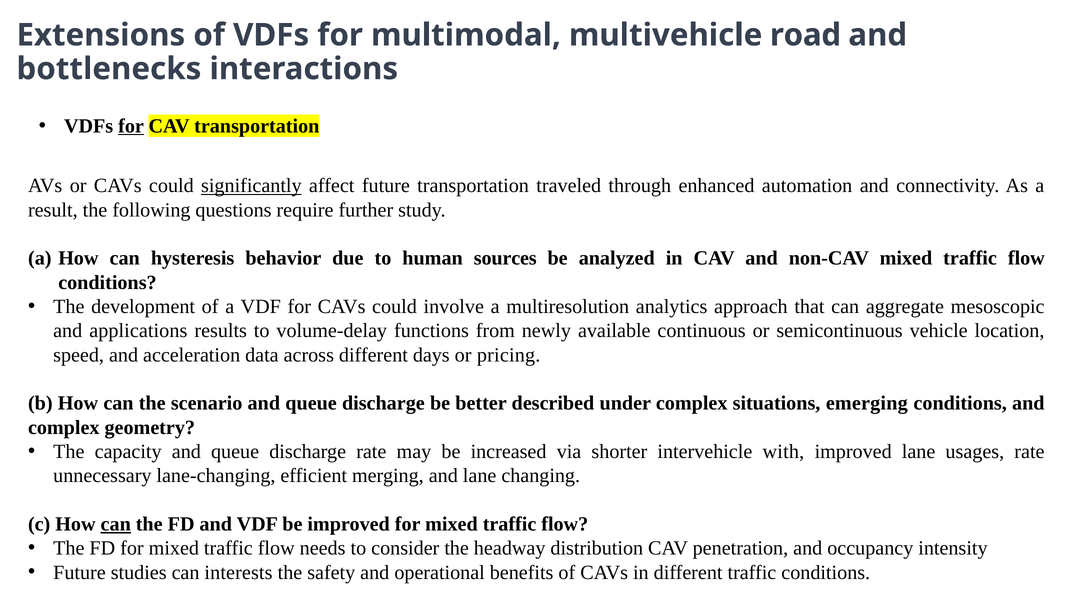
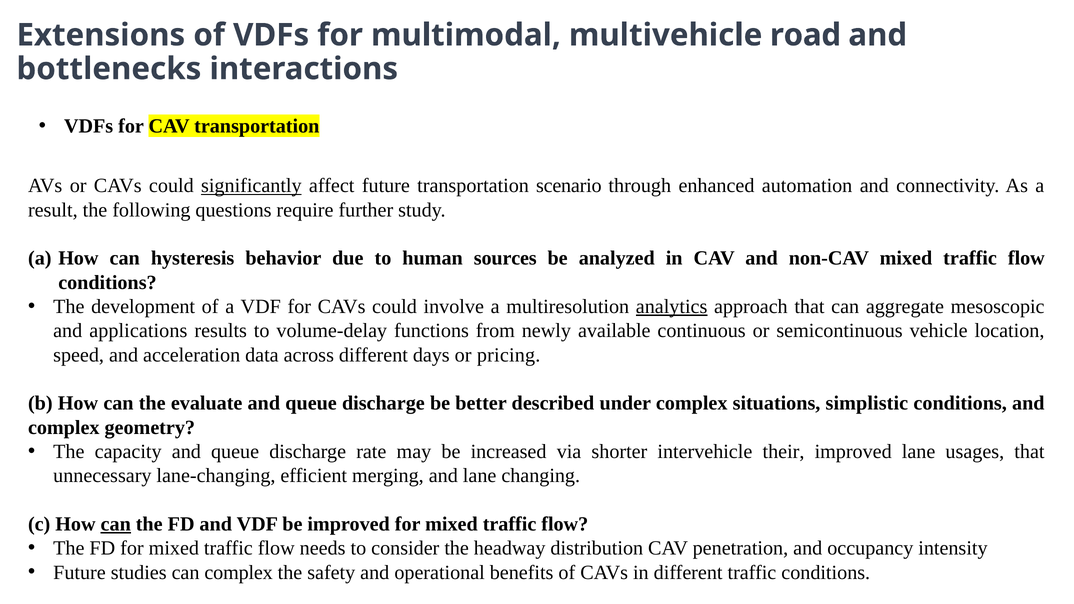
for underline: present -> none (131, 126)
traveled: traveled -> scenario (569, 186)
analytics underline: none -> present (672, 307)
scenario: scenario -> evaluate (207, 403)
emerging: emerging -> simplistic (867, 403)
with: with -> their (784, 452)
usages rate: rate -> that (1029, 452)
can interests: interests -> complex (239, 573)
